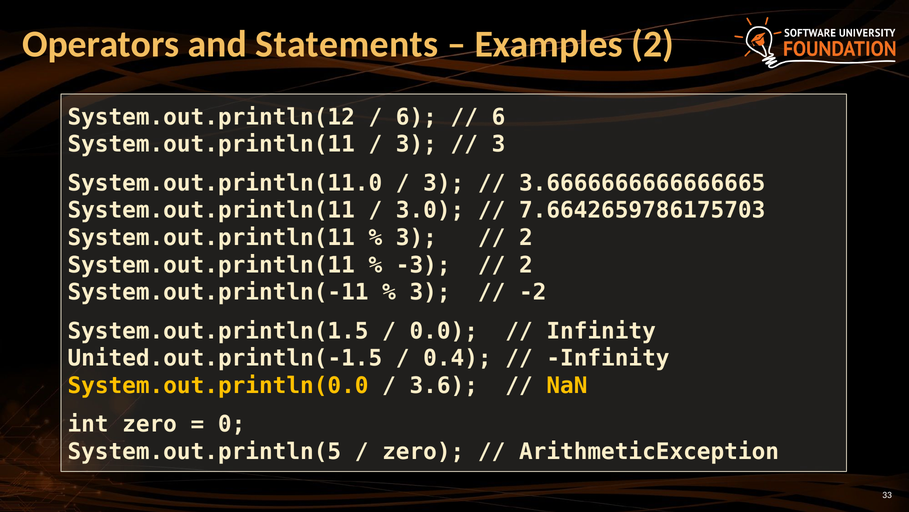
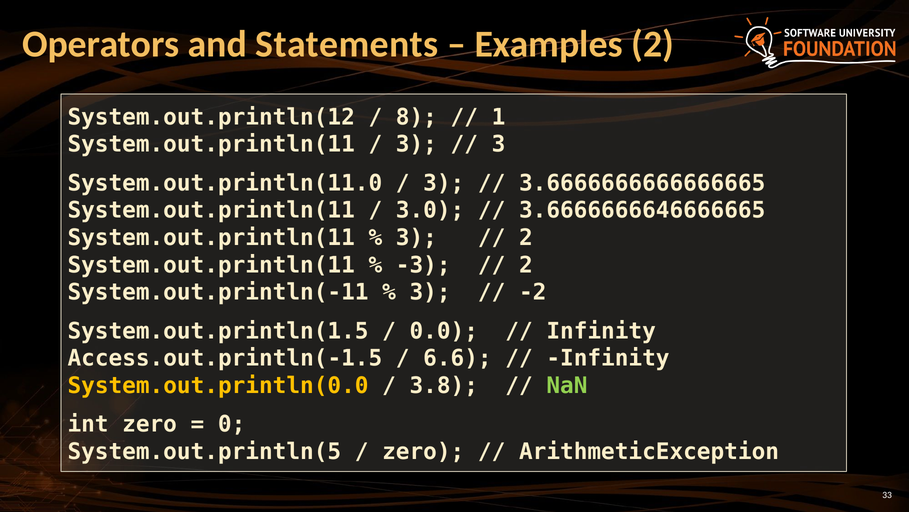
6: 6 -> 8 (416, 117)
6: 6 -> 1 (498, 117)
7.6642659786175703: 7.6642659786175703 -> 3.6666666646666665 (642, 210)
United.out.println(-1.5: United.out.println(-1.5 -> Access.out.println(-1.5 (225, 358)
0.4: 0.4 -> 6.6 (457, 358)
3.6: 3.6 -> 3.8 (444, 385)
NaN colour: yellow -> light green (567, 385)
